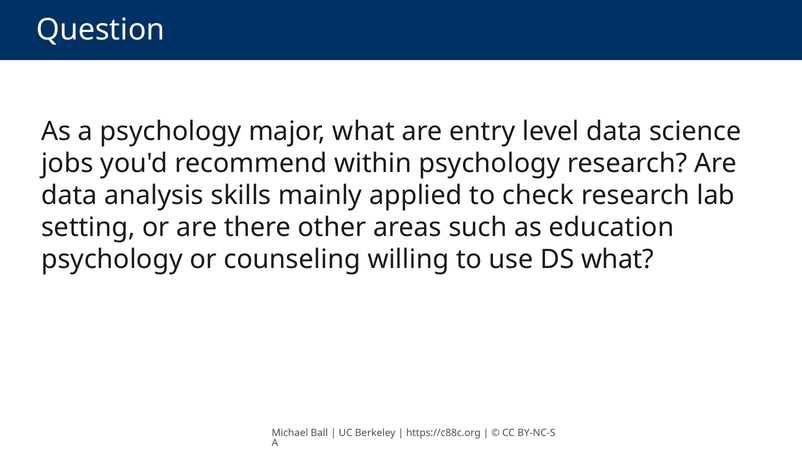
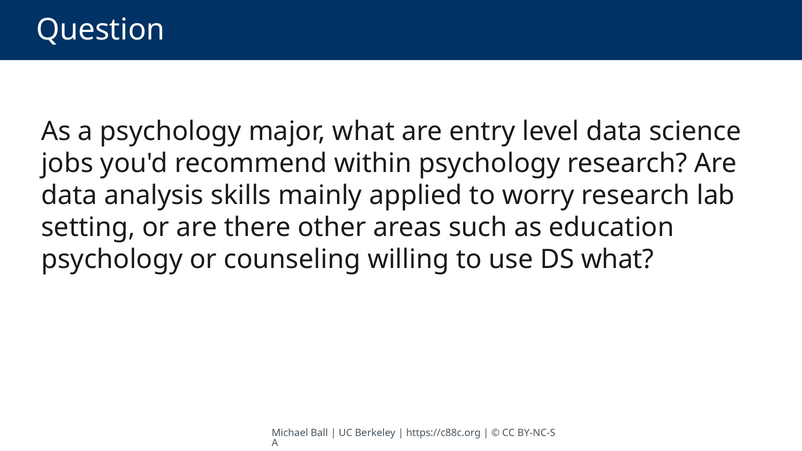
check: check -> worry (538, 195)
